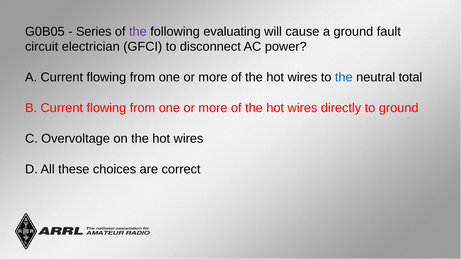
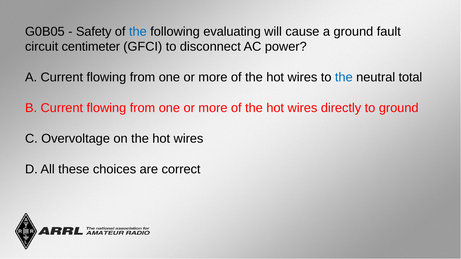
Series: Series -> Safety (94, 32)
the colour: purple -> blue (138, 32)
electrician: electrician -> centimeter (91, 47)
